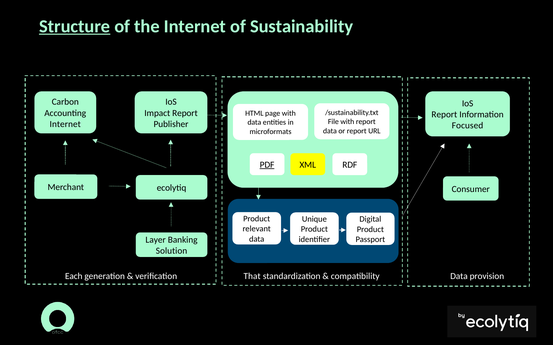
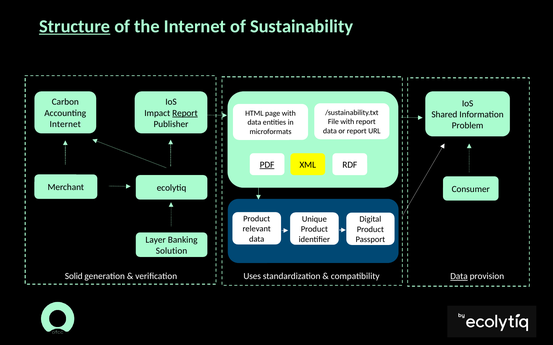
Report underline: none -> present (185, 113)
Report: Report -> Shared (444, 115)
Focused: Focused -> Problem (468, 126)
Each: Each -> Solid (74, 277)
That: That -> Uses (252, 277)
Data underline: none -> present (459, 277)
